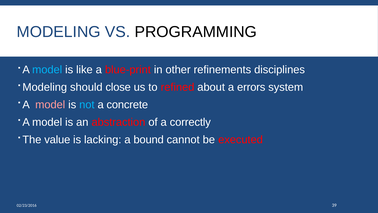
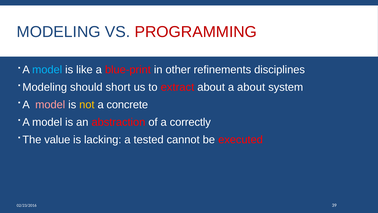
PROGRAMMING colour: black -> red (196, 32)
close: close -> short (118, 87)
refined: refined -> extract (177, 87)
a errors: errors -> about (251, 87)
not colour: light blue -> yellow (87, 105)
bound: bound -> tested (149, 139)
